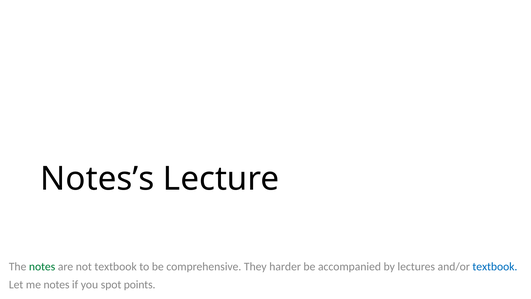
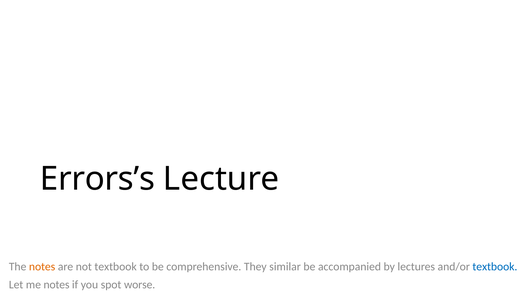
Notes’s: Notes’s -> Errors’s (97, 179)
notes colour: green -> orange (42, 266)
harder: harder -> similar (285, 266)
points: points -> worse (140, 284)
